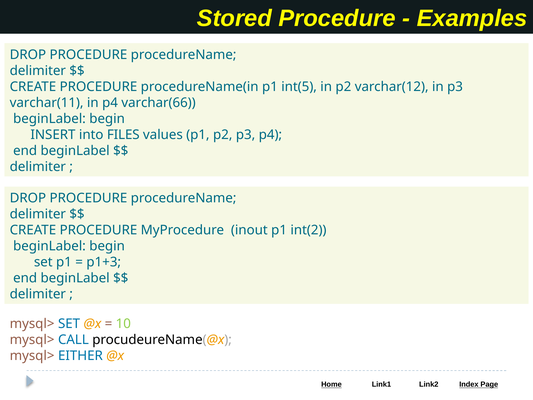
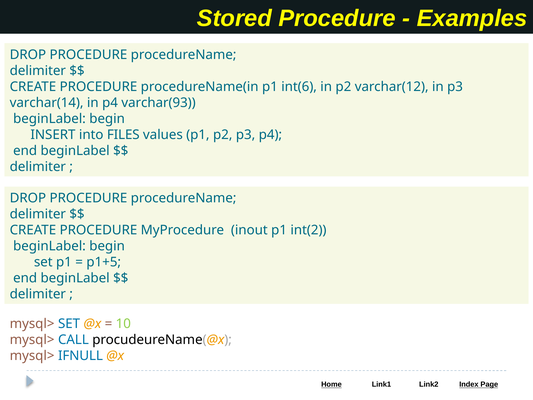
int(5: int(5 -> int(6 (299, 87)
varchar(11: varchar(11 -> varchar(14 (47, 103)
varchar(66: varchar(66 -> varchar(93 (159, 103)
p1+3: p1+3 -> p1+5 (104, 262)
EITHER: EITHER -> IFNULL (80, 356)
